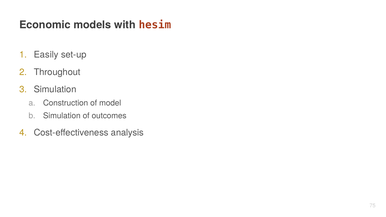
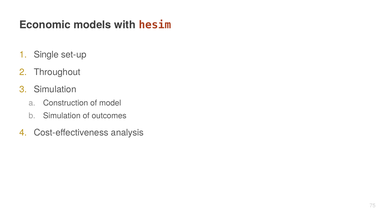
Easily: Easily -> Single (46, 55)
